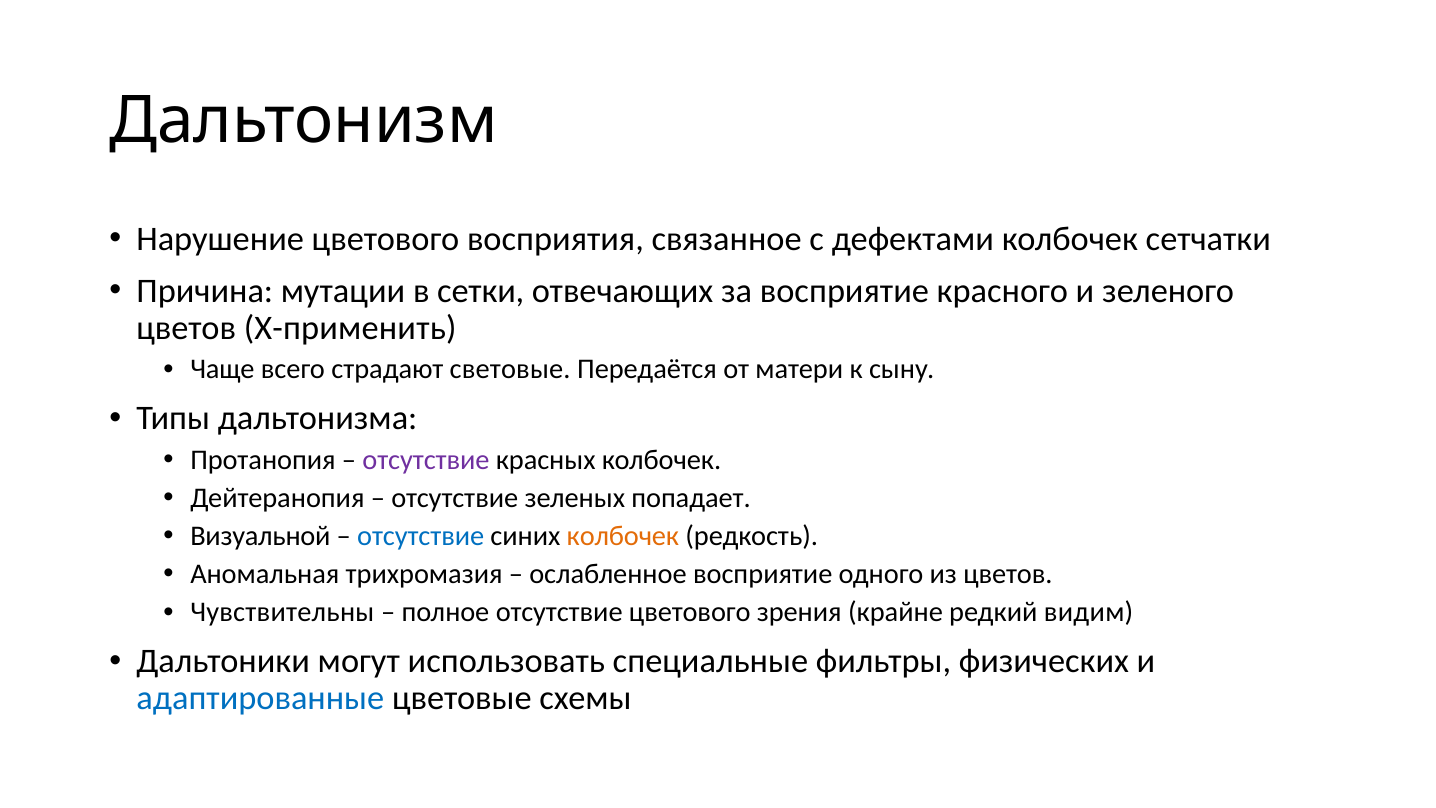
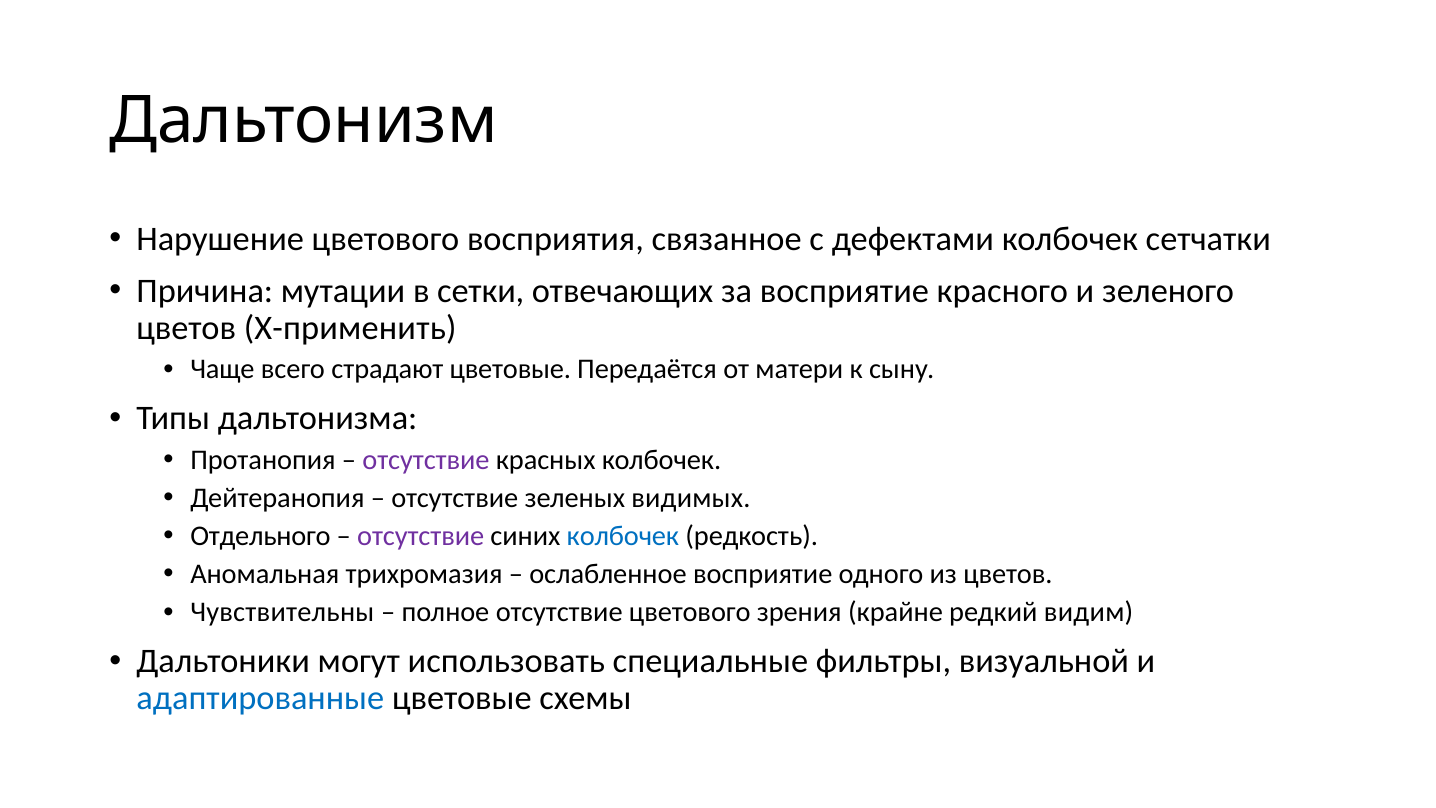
страдают световые: световые -> цветовые (510, 369)
попадает: попадает -> видимых (691, 498)
Визуальной: Визуальной -> Отдельного (260, 536)
отсутствие colour: blue -> purple (421, 536)
колбочек colour: orange -> blue (623, 536)
физических: физических -> визуальной (1044, 661)
